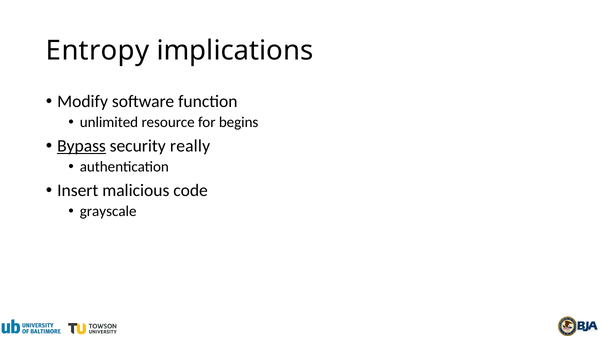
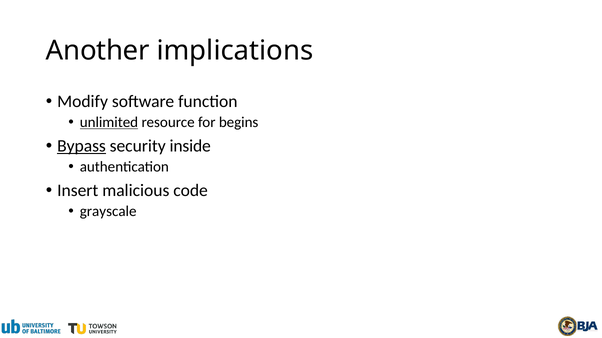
Entropy: Entropy -> Another (98, 51)
unlimited underline: none -> present (109, 123)
really: really -> inside (190, 146)
